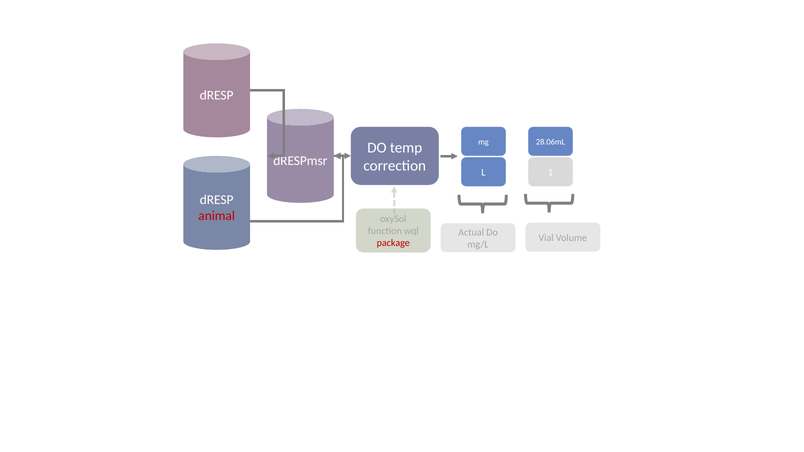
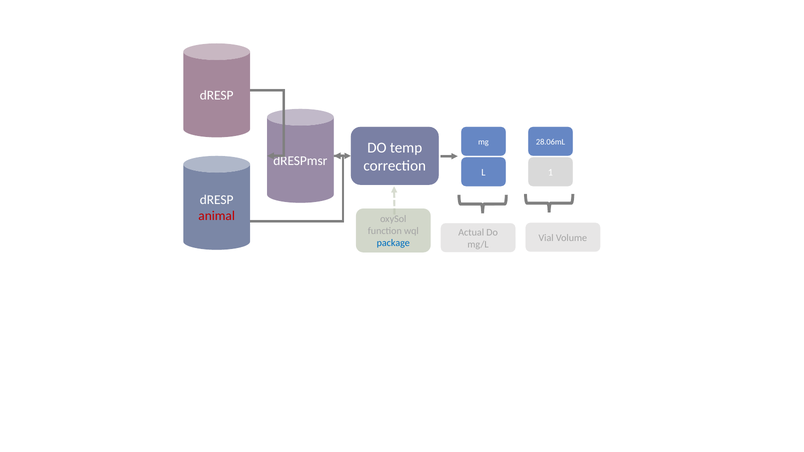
package colour: red -> blue (393, 243)
